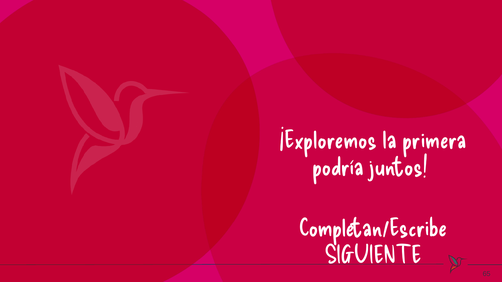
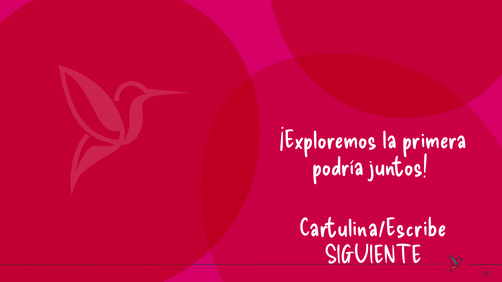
Completan/Escribe: Completan/Escribe -> Cartulina/Escribe (373, 229)
